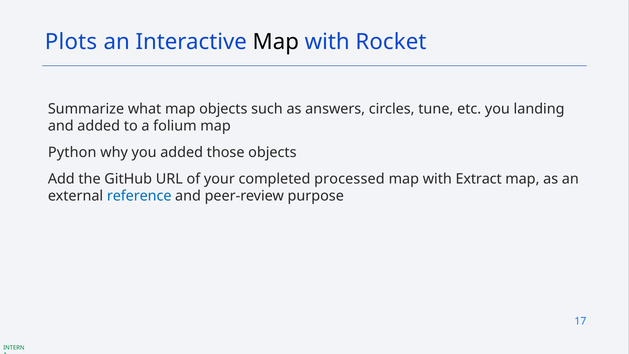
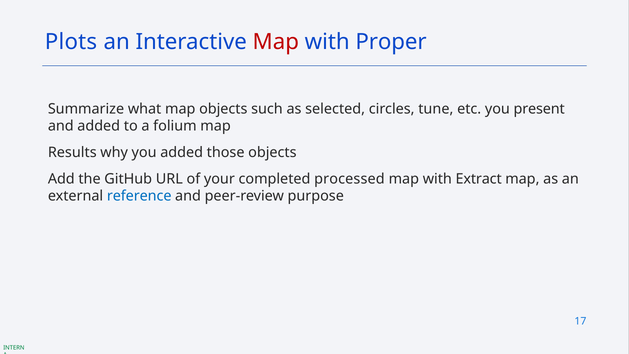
Map colour: black -> red (276, 42)
Rocket: Rocket -> Proper (391, 42)
answers: answers -> selected (335, 109)
landing: landing -> present (539, 109)
Python: Python -> Results (72, 152)
